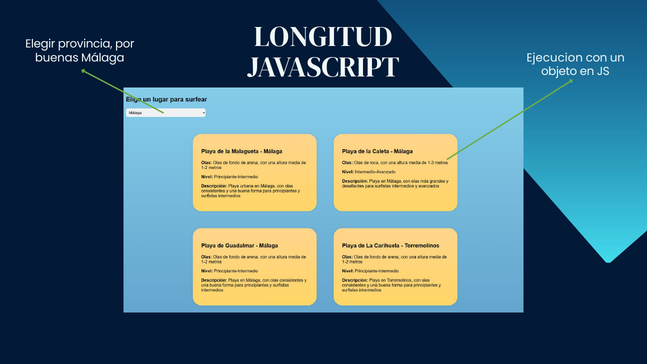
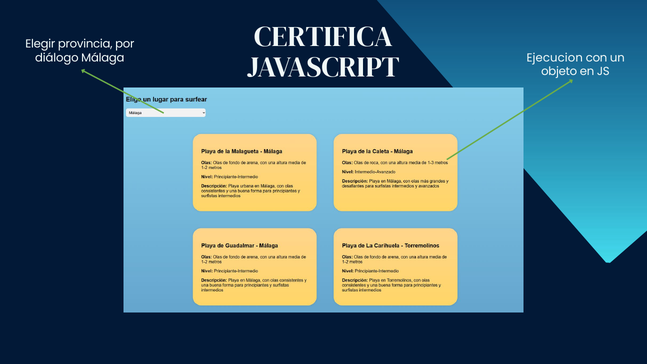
LONGITUD: LONGITUD -> CERTIFICA (323, 37)
buenas: buenas -> diálogo (57, 58)
